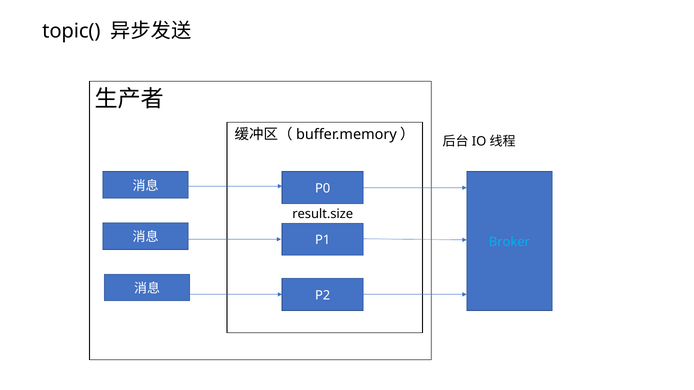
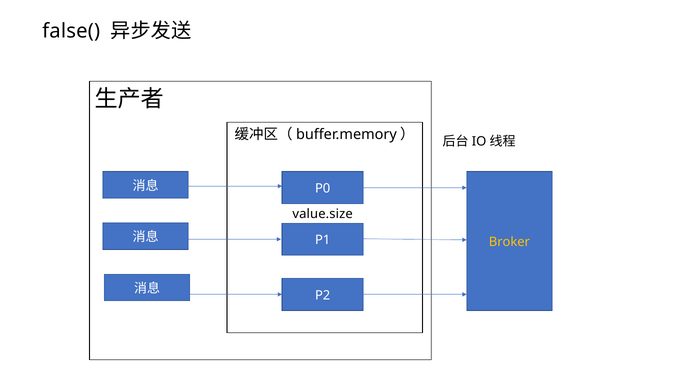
topic(: topic( -> false( (71, 31)
result.size: result.size -> value.size (323, 214)
Broker colour: light blue -> yellow (509, 242)
